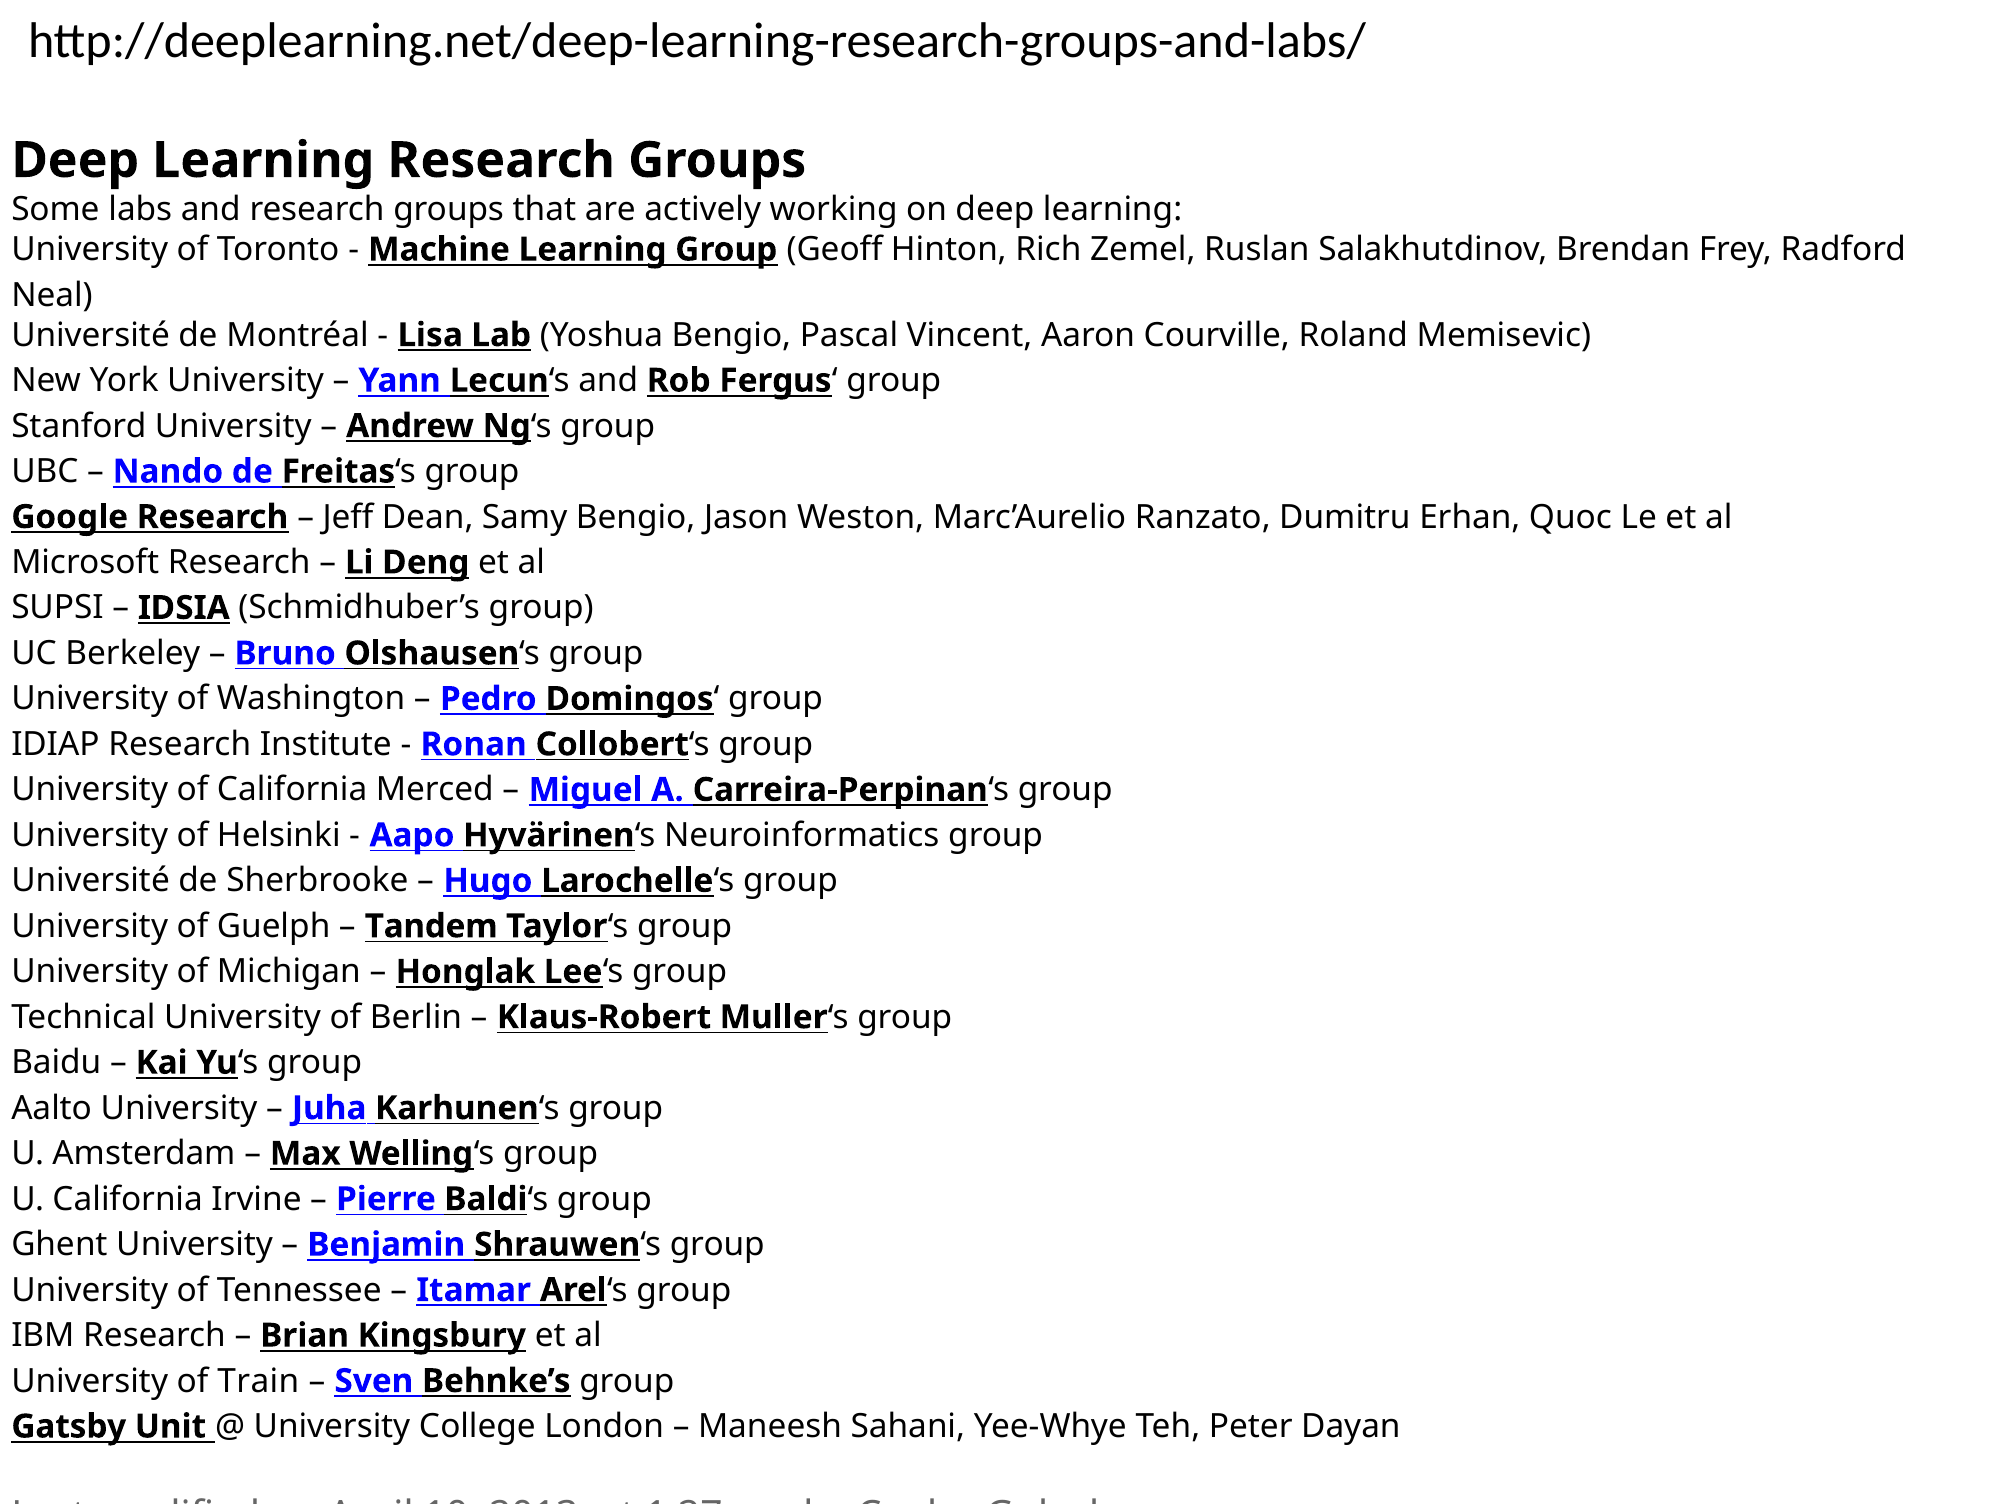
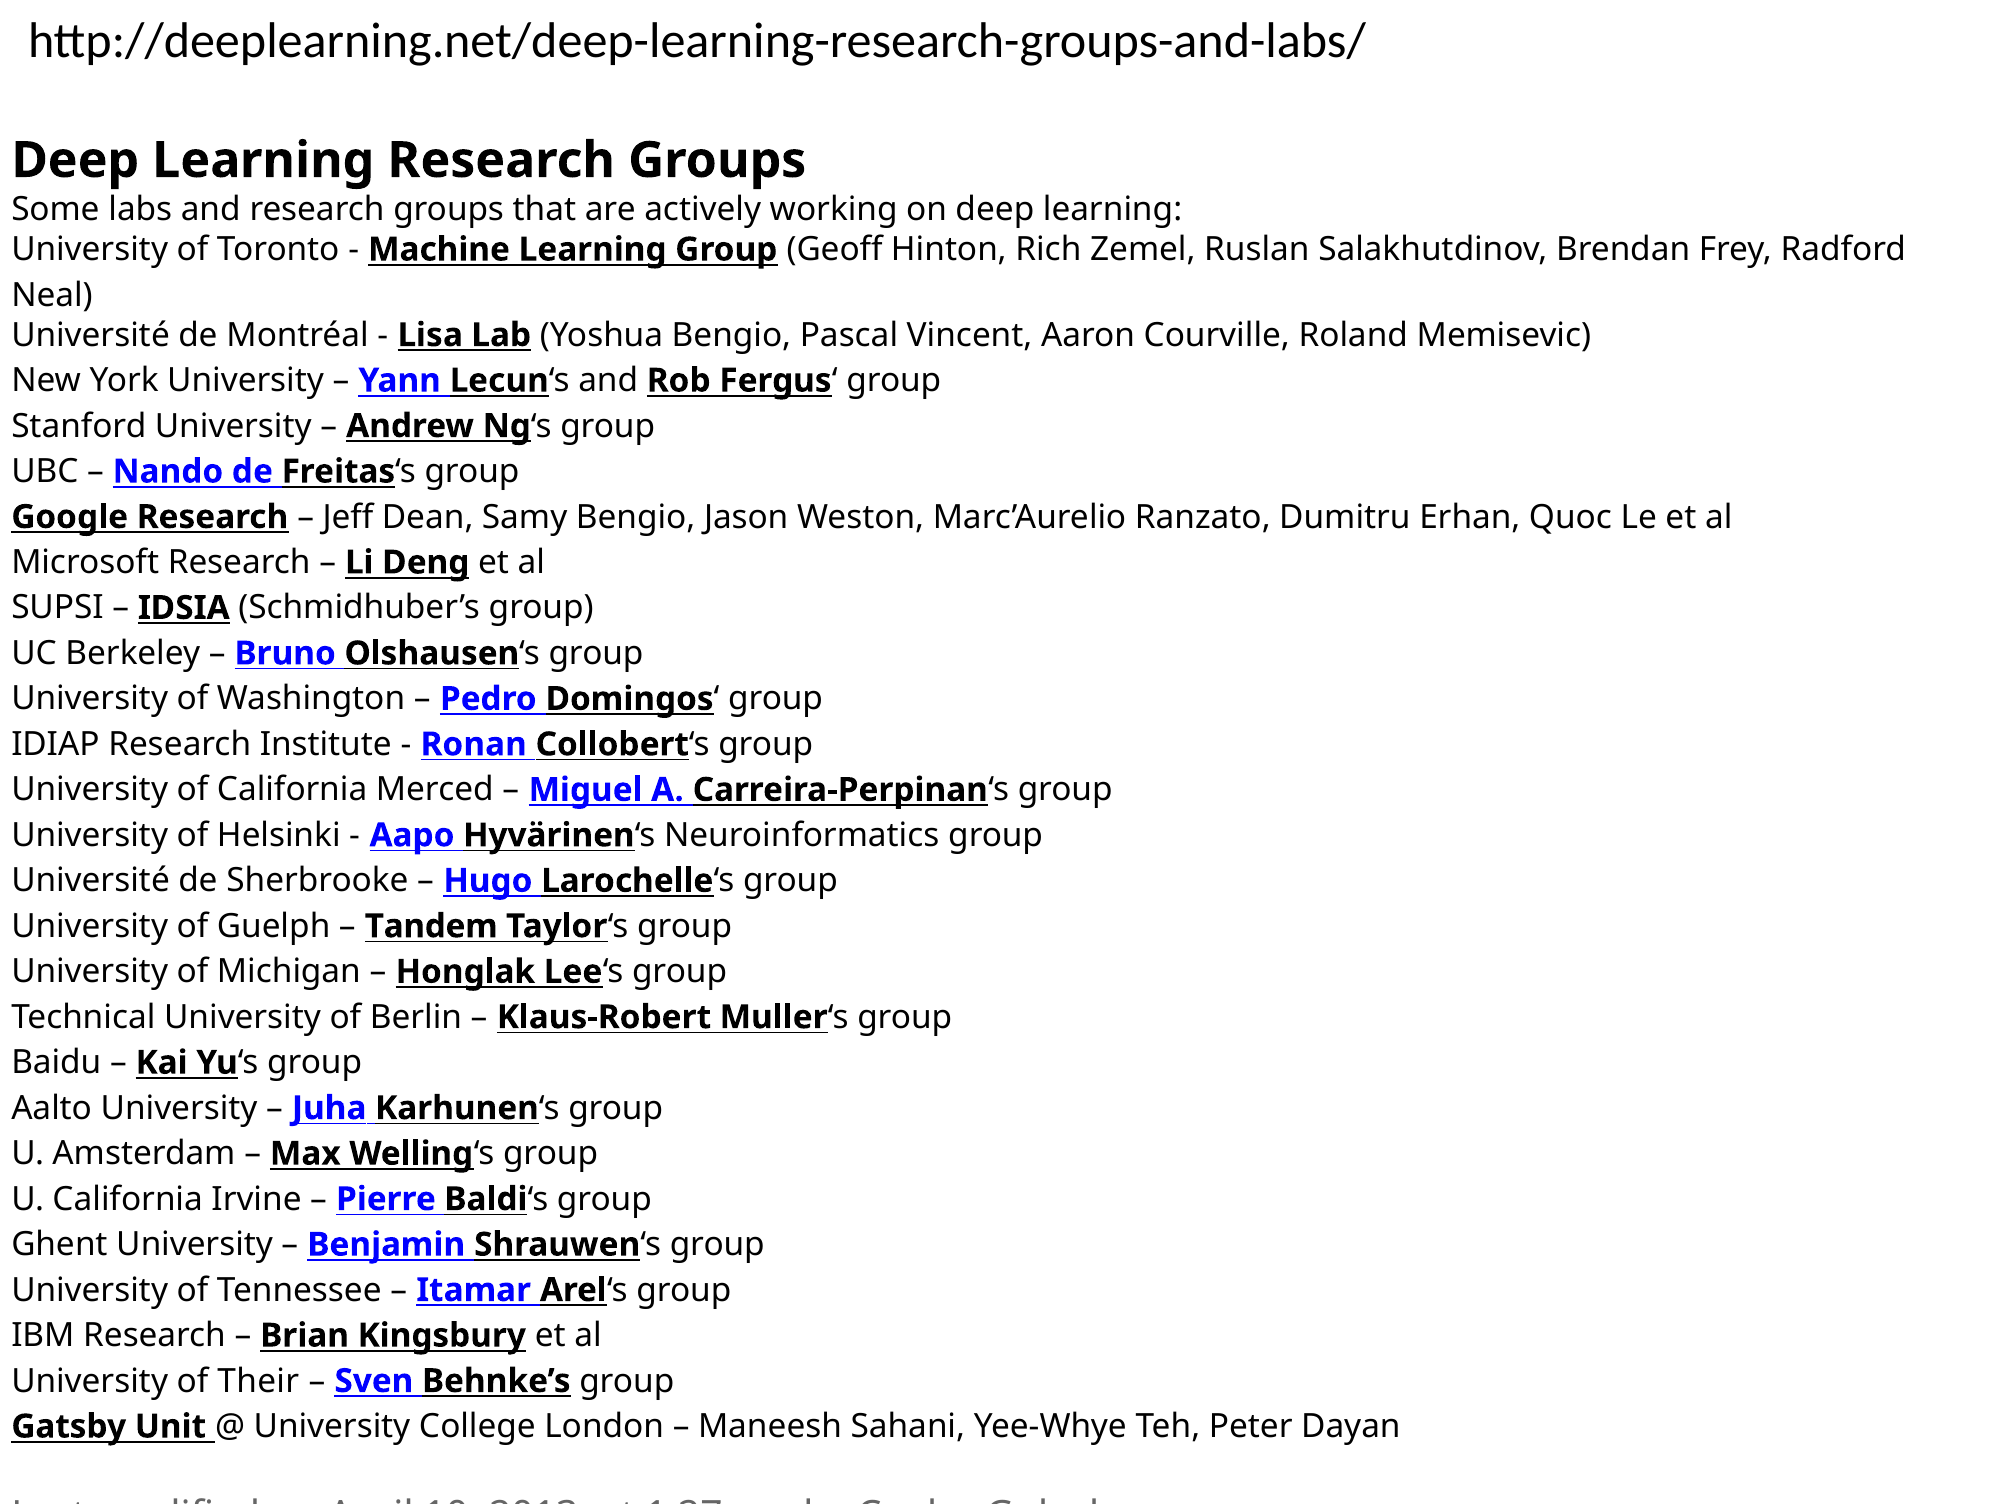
Train: Train -> Their (258, 1381)
